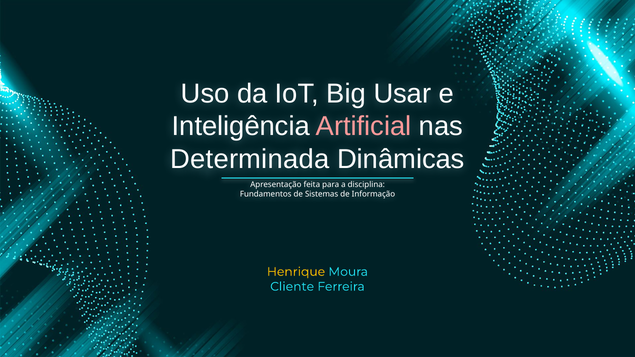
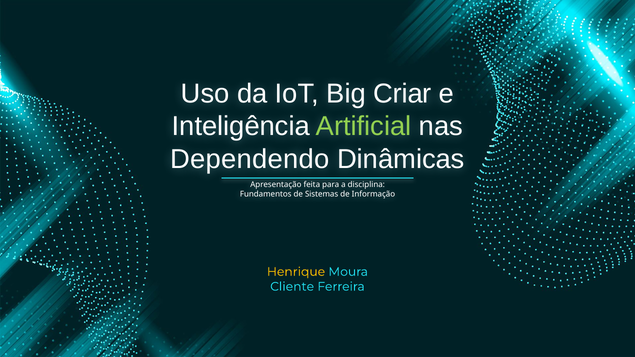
Usar: Usar -> Criar (402, 94)
Artificial colour: pink -> light green (364, 126)
Determinada: Determinada -> Dependendo (250, 159)
